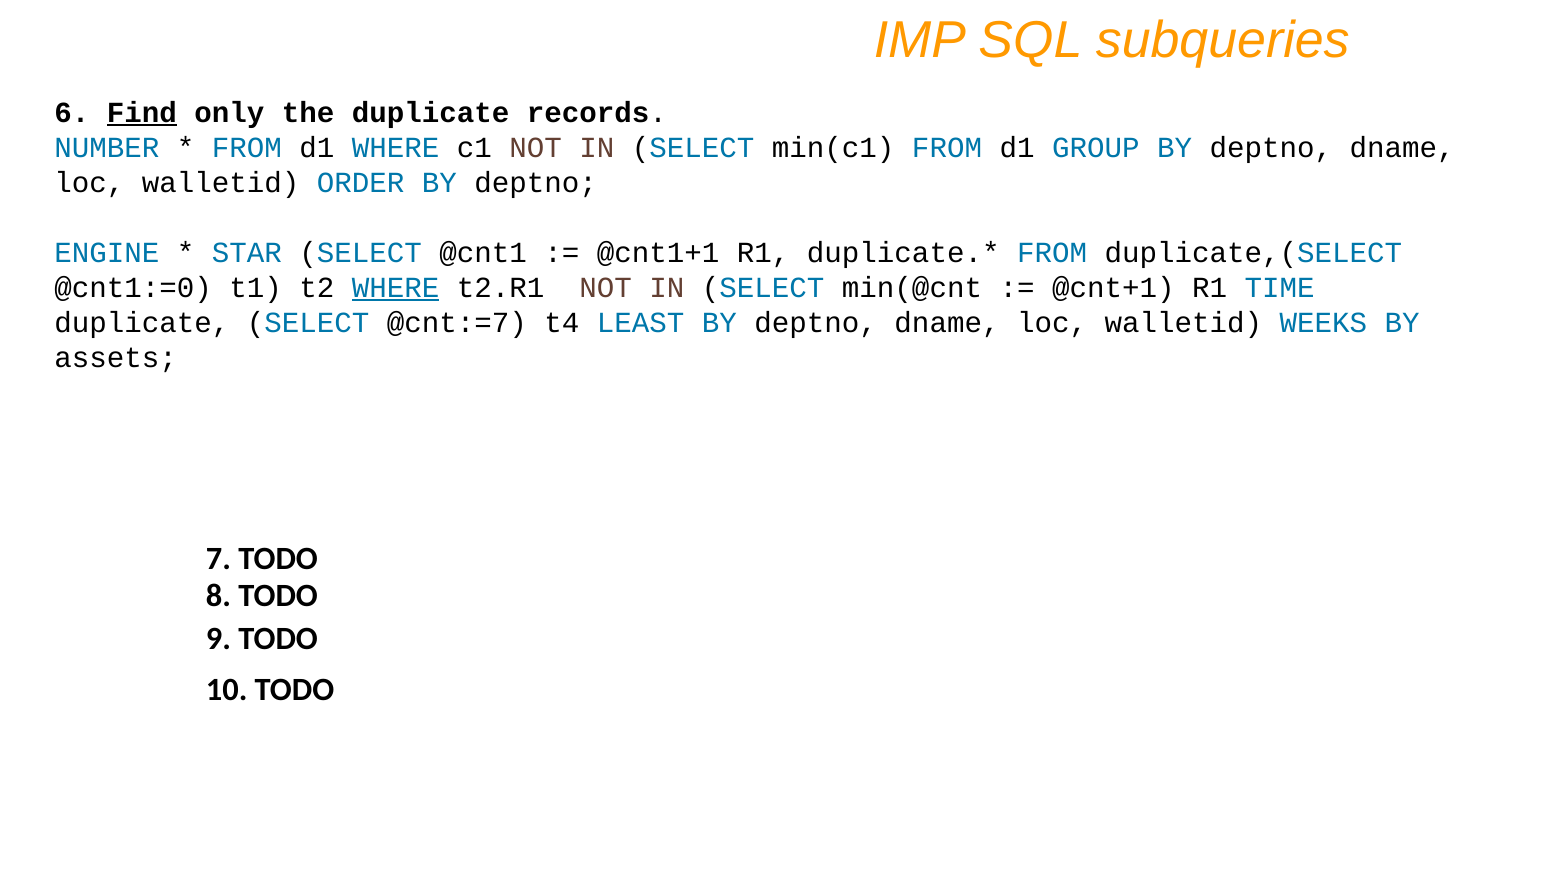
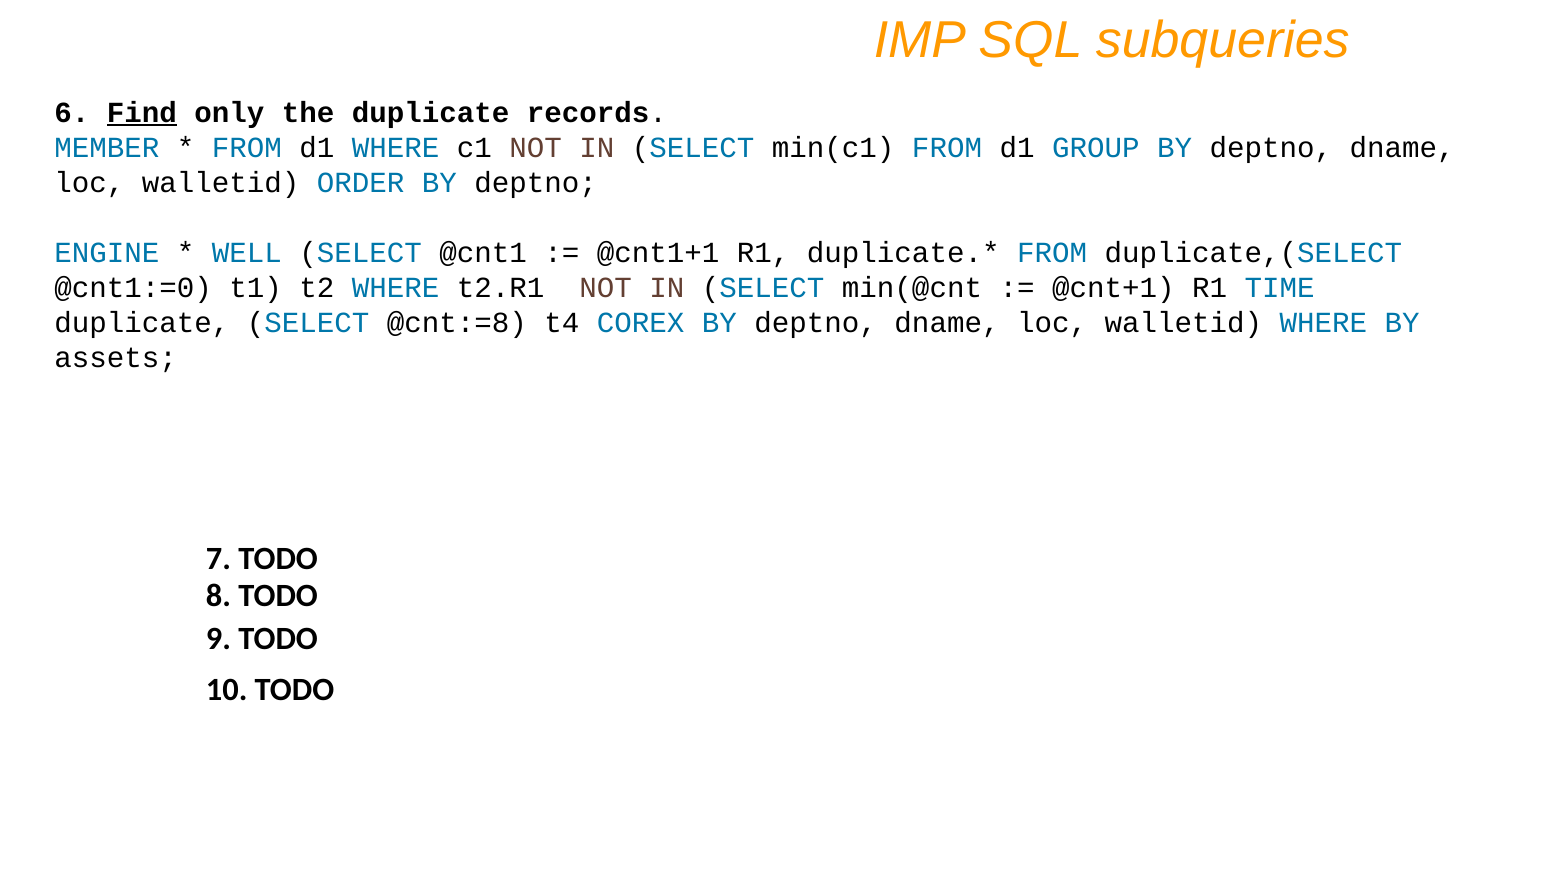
NUMBER: NUMBER -> MEMBER (107, 148)
STAR: STAR -> WELL (247, 253)
WHERE underline: present -> none (396, 288)
@cnt:=7: @cnt:=7 -> @cnt:=8 (457, 323)
LEAST: LEAST -> COREX (641, 323)
walletid WEEKS: WEEKS -> WHERE (1323, 323)
